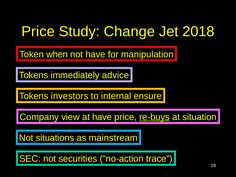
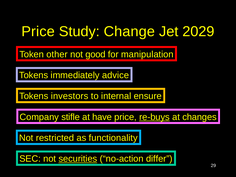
2018: 2018 -> 2029 (198, 31)
when: when -> other (57, 54)
not have: have -> good (95, 54)
view: view -> stifle (71, 117)
situation: situation -> changes (200, 117)
situations: situations -> restricted (55, 138)
mainstream: mainstream -> functionality (113, 138)
securities underline: none -> present (78, 159)
trace: trace -> differ (159, 159)
